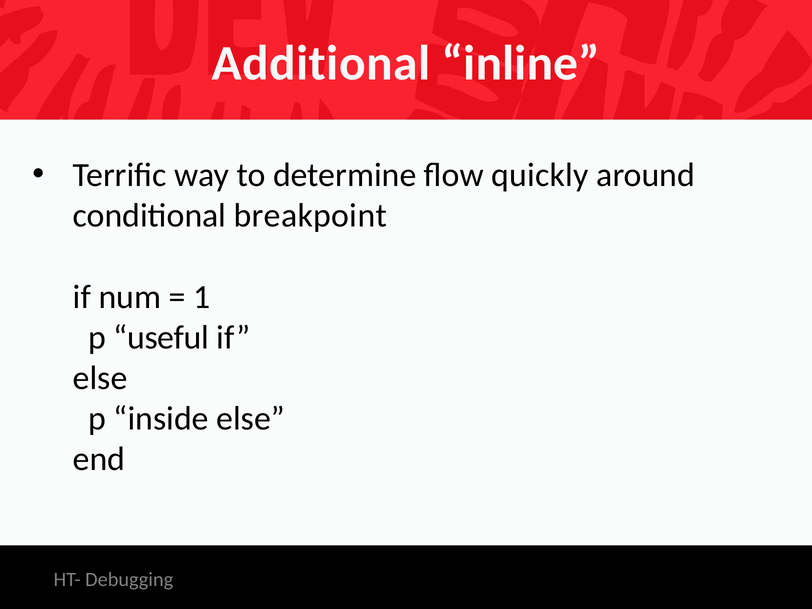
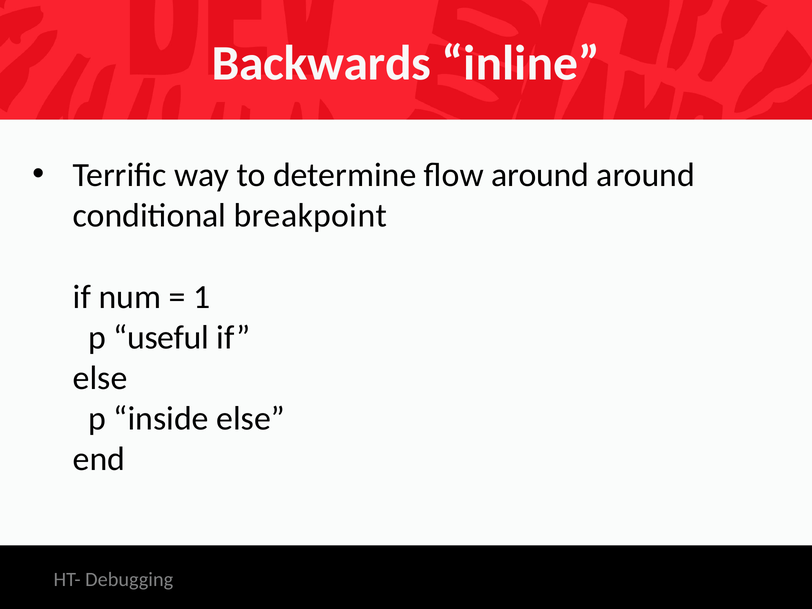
Additional: Additional -> Backwards (321, 64)
flow quickly: quickly -> around (540, 175)
